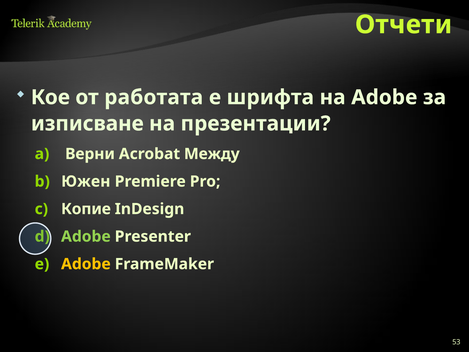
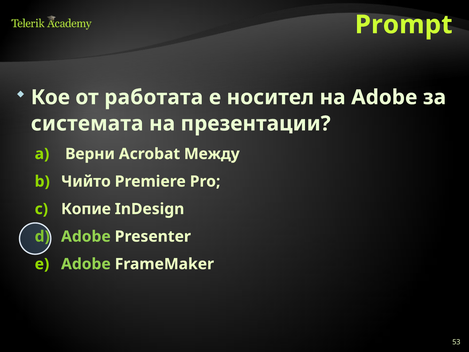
Отчети: Отчети -> Prompt (404, 25)
шрифта: шрифта -> носител (270, 97)
изписване: изписване -> системата (87, 124)
Южен: Южен -> Чийто (86, 181)
Adobe colour: yellow -> light green (86, 264)
